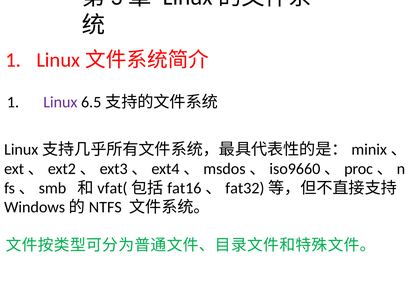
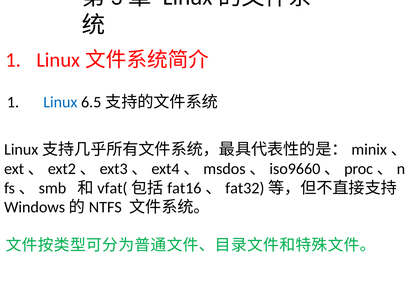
Linux colour: purple -> blue (60, 102)
